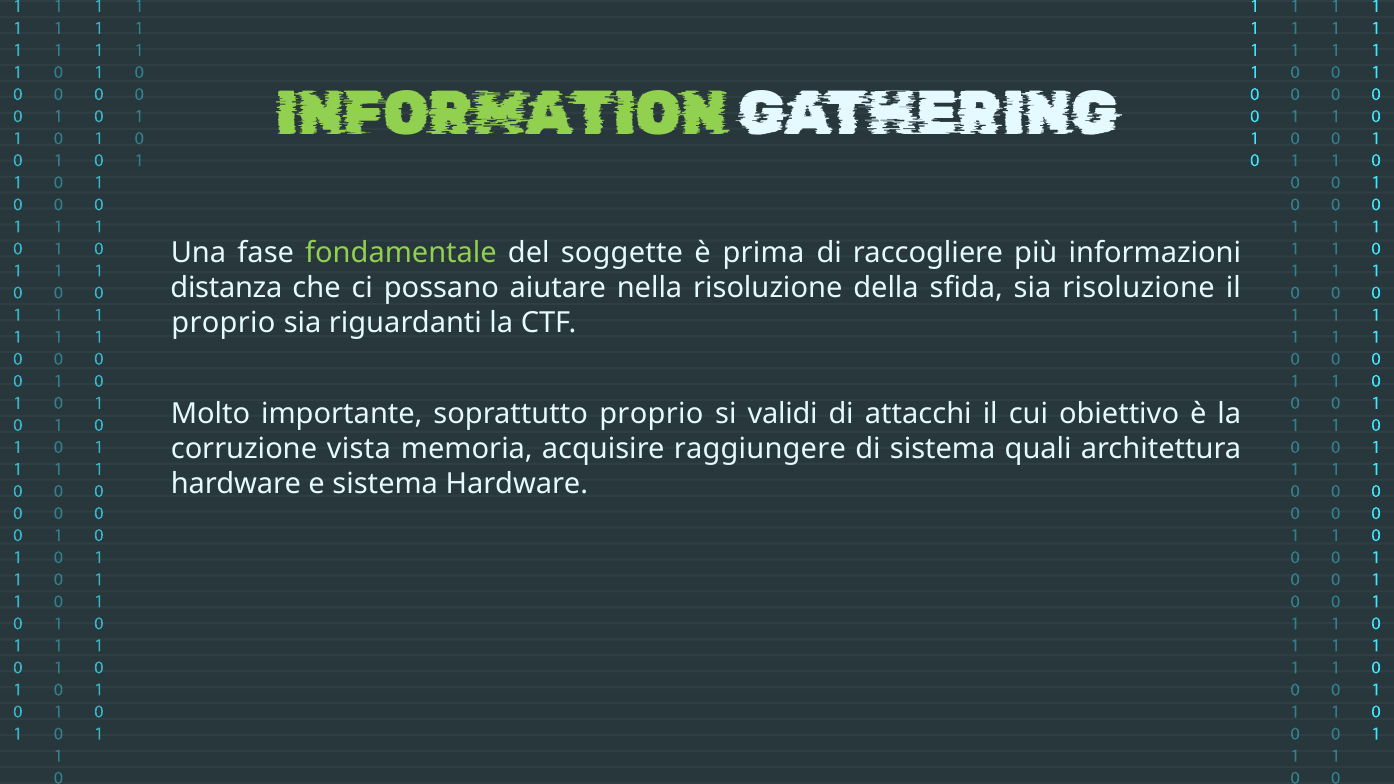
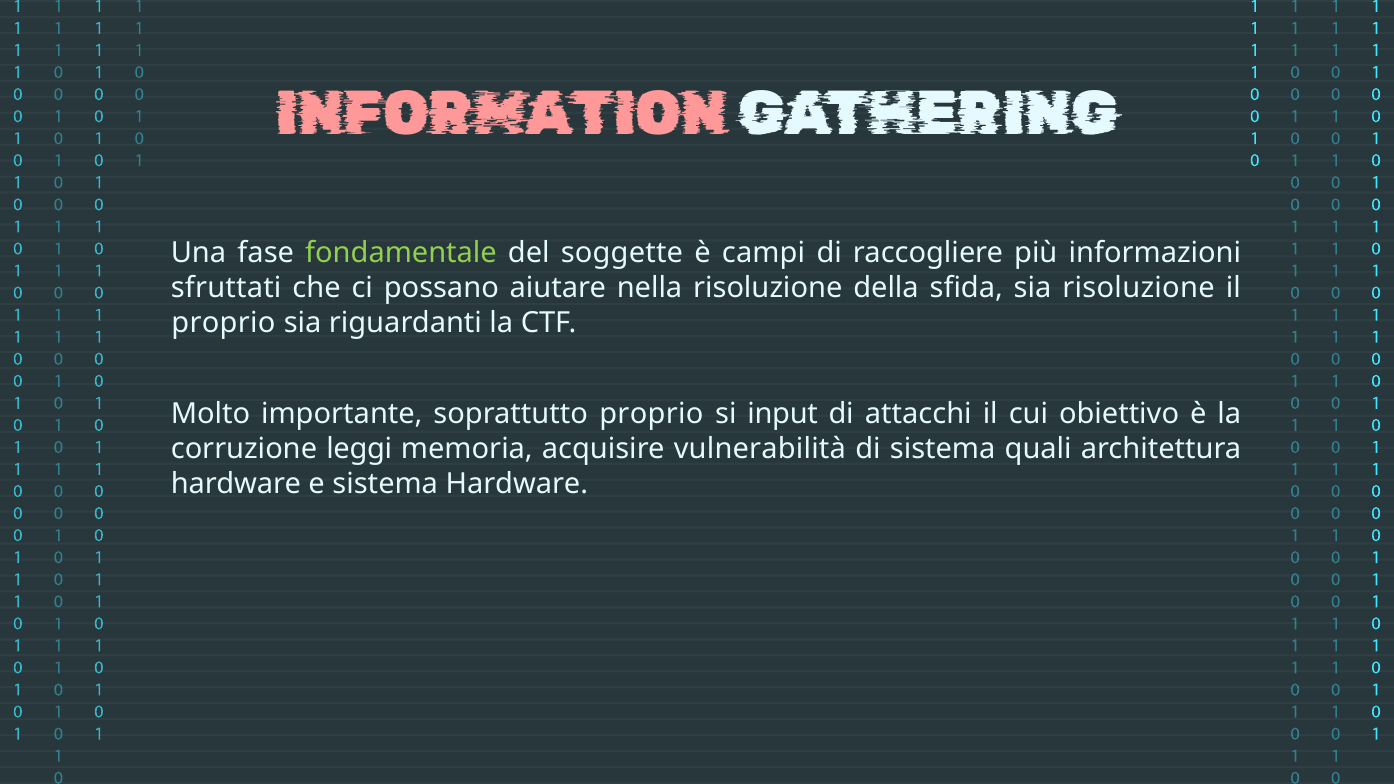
INFORMATION colour: light green -> pink (502, 115)
prima: prima -> campi (764, 253)
distanza: distanza -> sfruttati (226, 288)
validi: validi -> input (783, 414)
vista: vista -> leggi (359, 449)
raggiungere: raggiungere -> vulnerabilità (760, 449)
